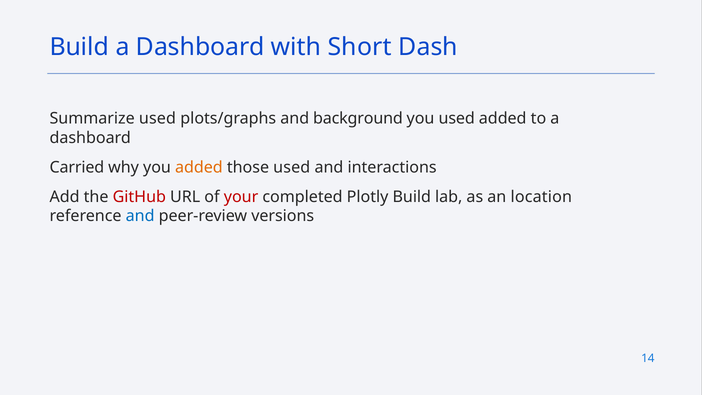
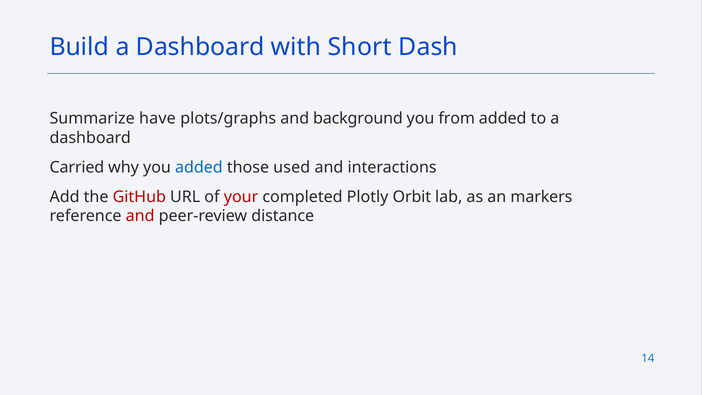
Summarize used: used -> have (157, 119)
you used: used -> from (457, 119)
added colour: orange -> blue (199, 167)
Plotly Build: Build -> Orbit (412, 197)
location: location -> markers (541, 197)
and colour: blue -> red (140, 216)
versions: versions -> distance (283, 216)
